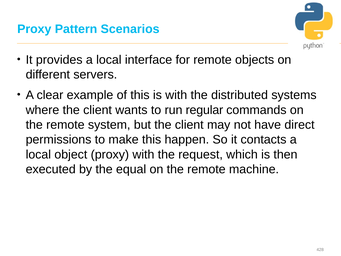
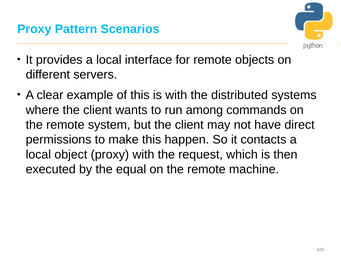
regular: regular -> among (204, 110)
